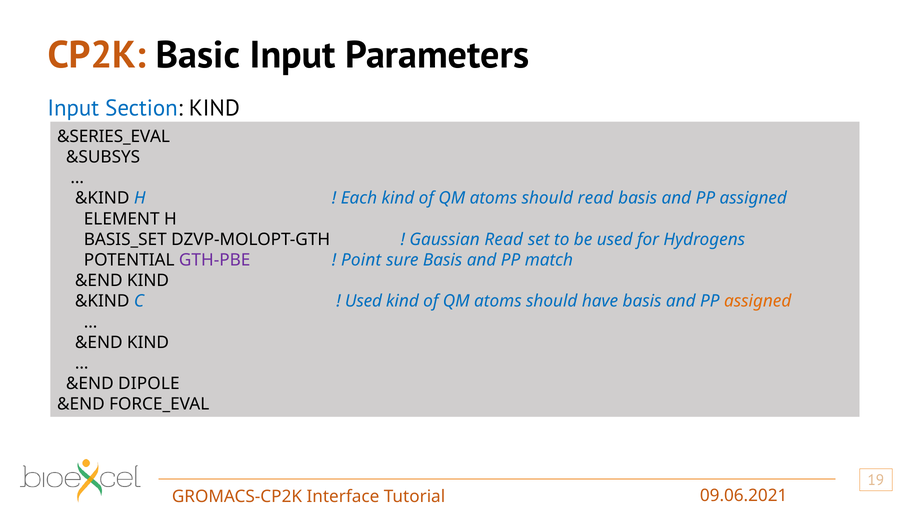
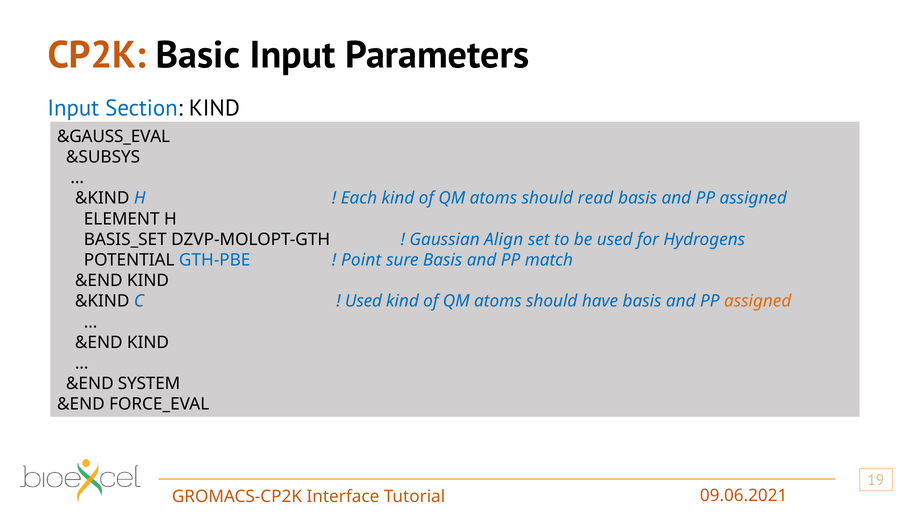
&SERIES_EVAL: &SERIES_EVAL -> &GAUSS_EVAL (113, 137)
Gaussian Read: Read -> Align (504, 240)
GTH-PBE colour: purple -> blue (215, 260)
DIPOLE: DIPOLE -> SYSTEM (149, 384)
